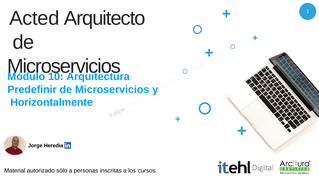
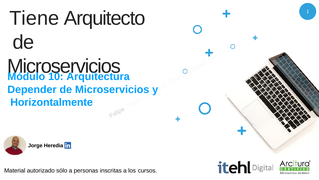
Acted: Acted -> Tiene (34, 18)
Predefinir: Predefinir -> Depender (32, 89)
